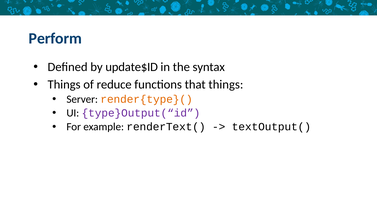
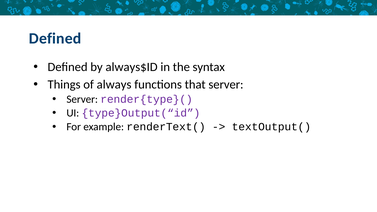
Perform: Perform -> Defined (55, 38)
update$ID: update$ID -> always$ID (132, 67)
reduce: reduce -> always (114, 85)
that things: things -> server (226, 85)
render{type}( colour: orange -> purple (147, 99)
